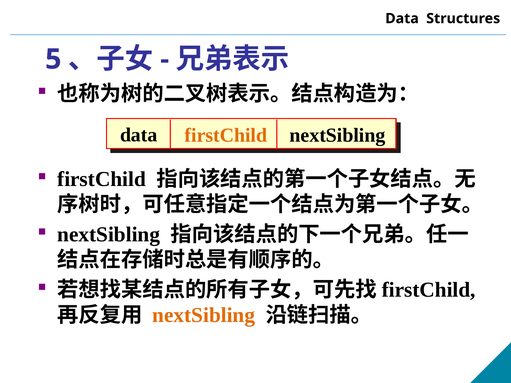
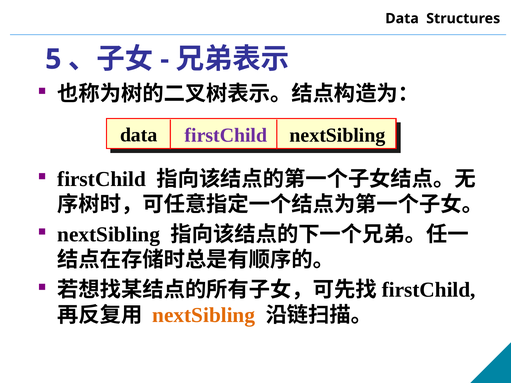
firstChild colour: orange -> purple (226, 135)
